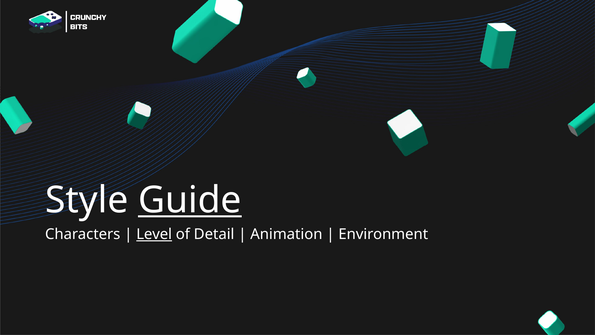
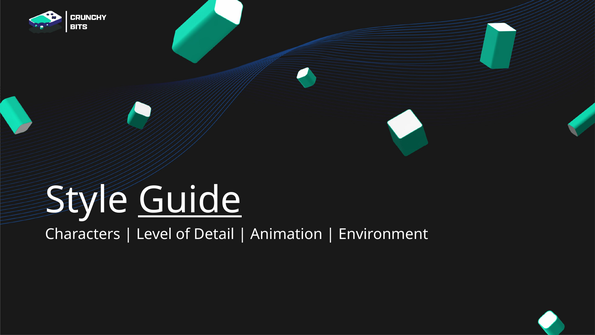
Level underline: present -> none (154, 234)
